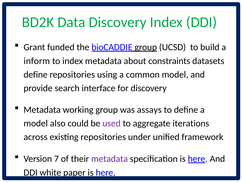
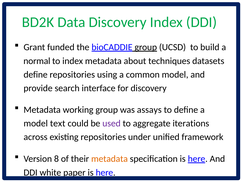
inform: inform -> normal (37, 61)
constraints: constraints -> techniques (169, 61)
also: also -> text (58, 123)
7: 7 -> 8 (56, 158)
metadata colour: purple -> orange (109, 158)
